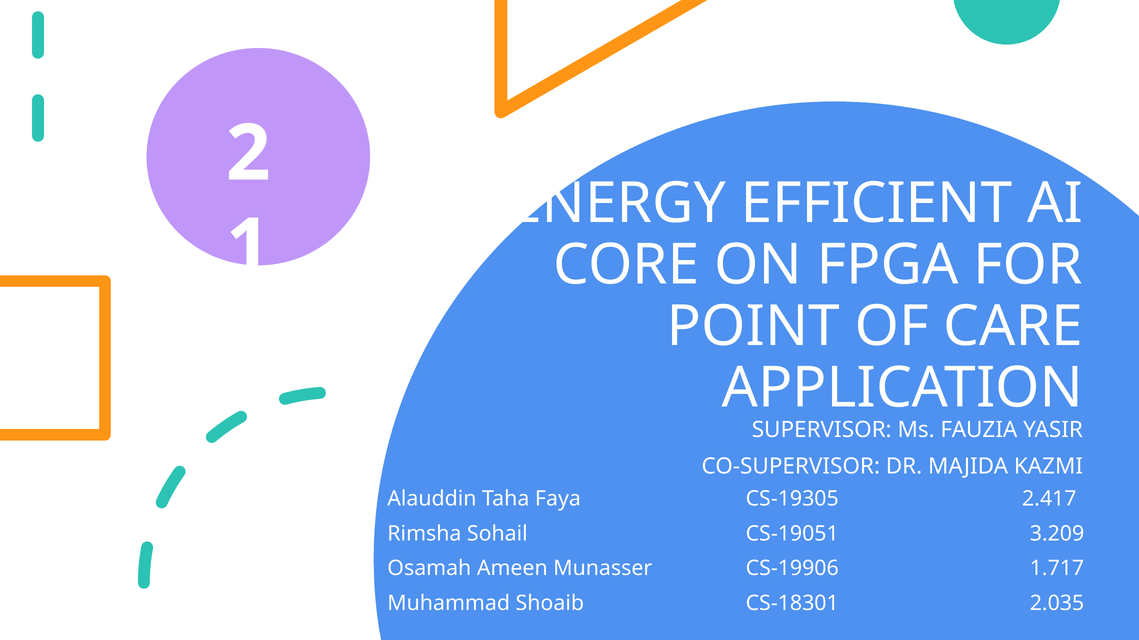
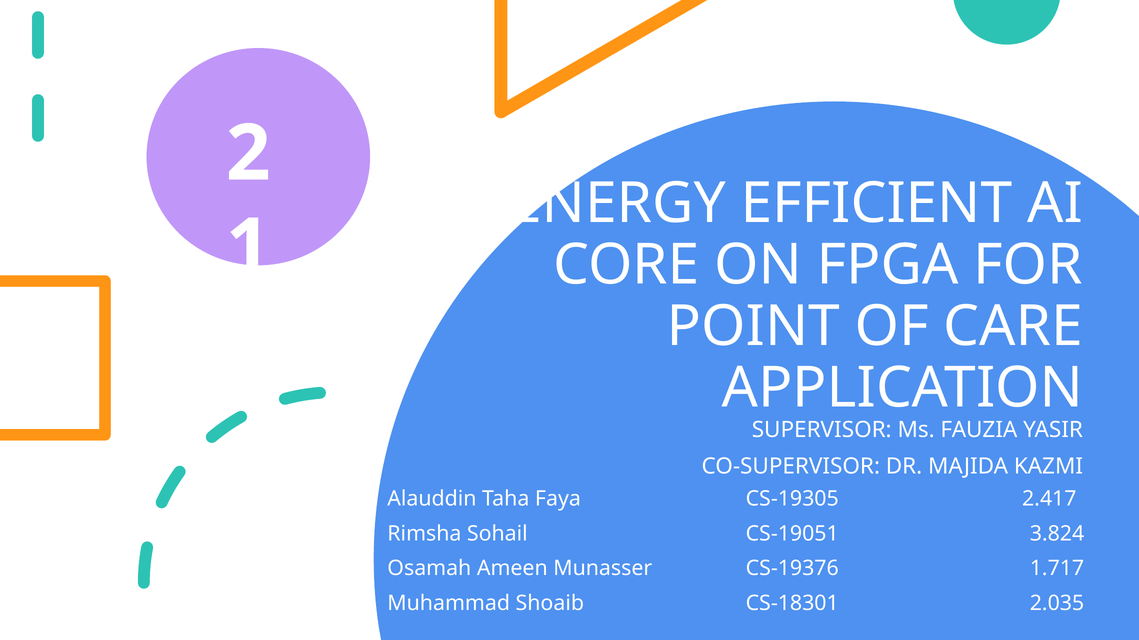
3.209: 3.209 -> 3.824 (1057, 534)
CS-19906: CS-19906 -> CS-19376 (792, 569)
